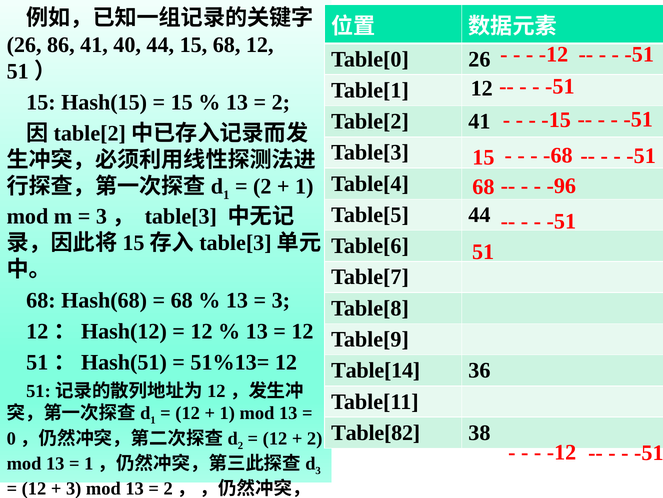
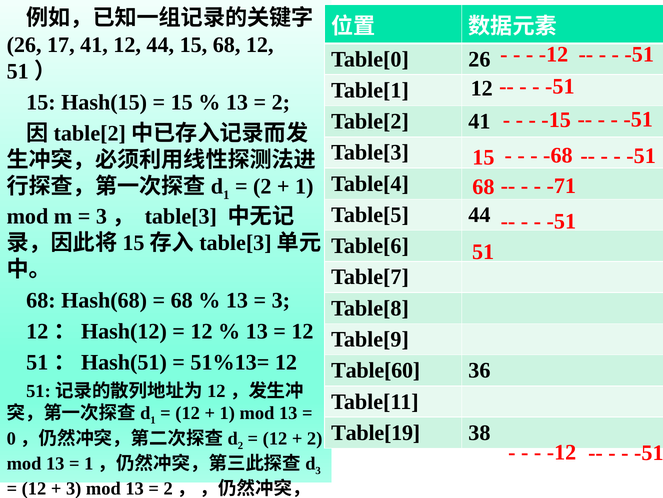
86: 86 -> 17 (61, 45)
41 40: 40 -> 12 (127, 45)
-96: -96 -> -71 (561, 186)
Table[14: Table[14 -> Table[60 (376, 370)
Table[82: Table[82 -> Table[19 (376, 432)
